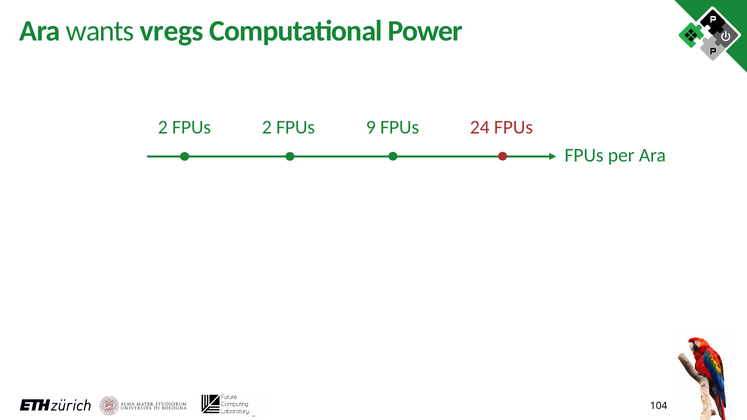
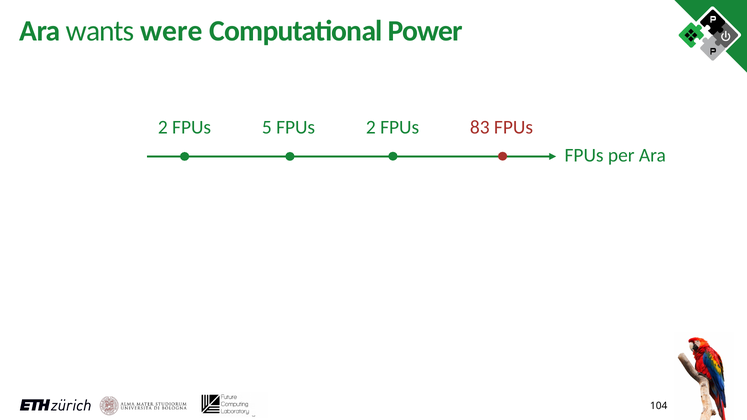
vregs: vregs -> were (172, 31)
FPUs 2: 2 -> 5 (267, 127)
FPUs 9: 9 -> 2 (371, 127)
24: 24 -> 83 (480, 127)
